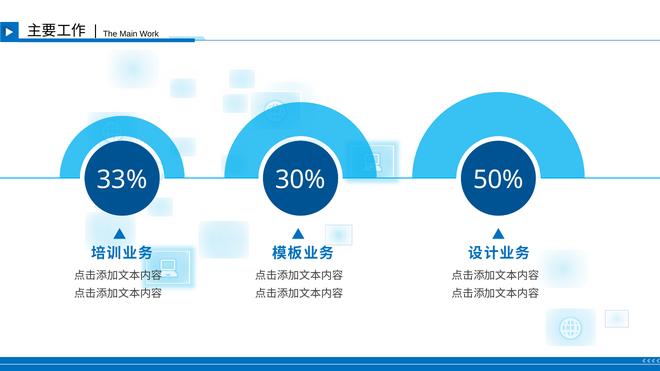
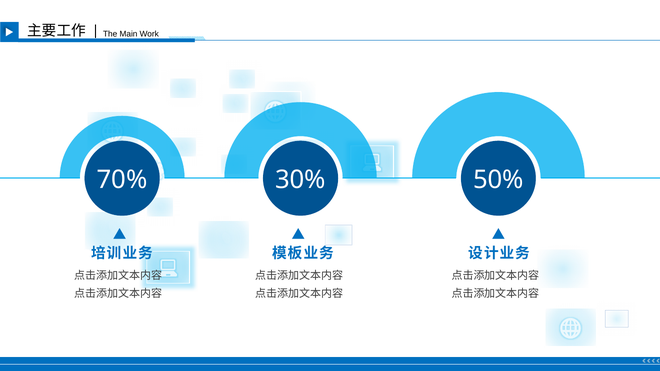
33%: 33% -> 70% (122, 180)
